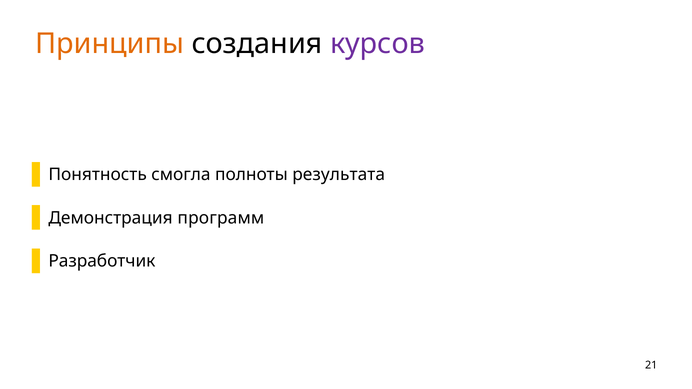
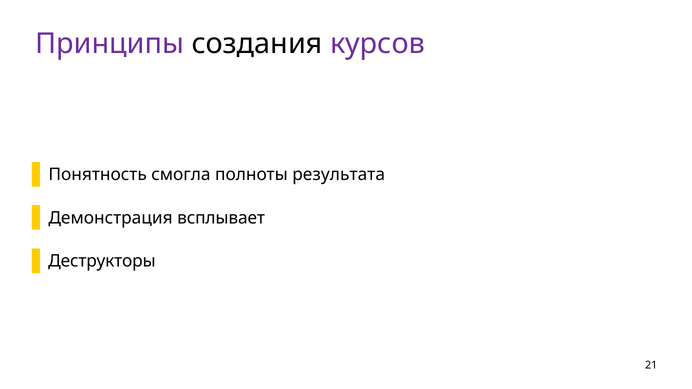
Принципы colour: orange -> purple (110, 44)
программ: программ -> всплывает (221, 218)
Разработчик: Разработчик -> Деструкторы (102, 261)
